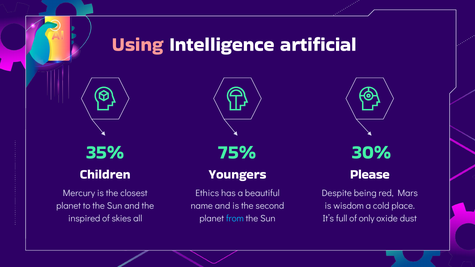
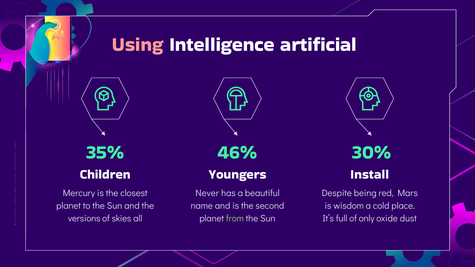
75%: 75% -> 46% (238, 152)
Please: Please -> Install (370, 175)
Ethics: Ethics -> Never (207, 193)
inspired: inspired -> versions (84, 219)
from colour: light blue -> light green (235, 219)
